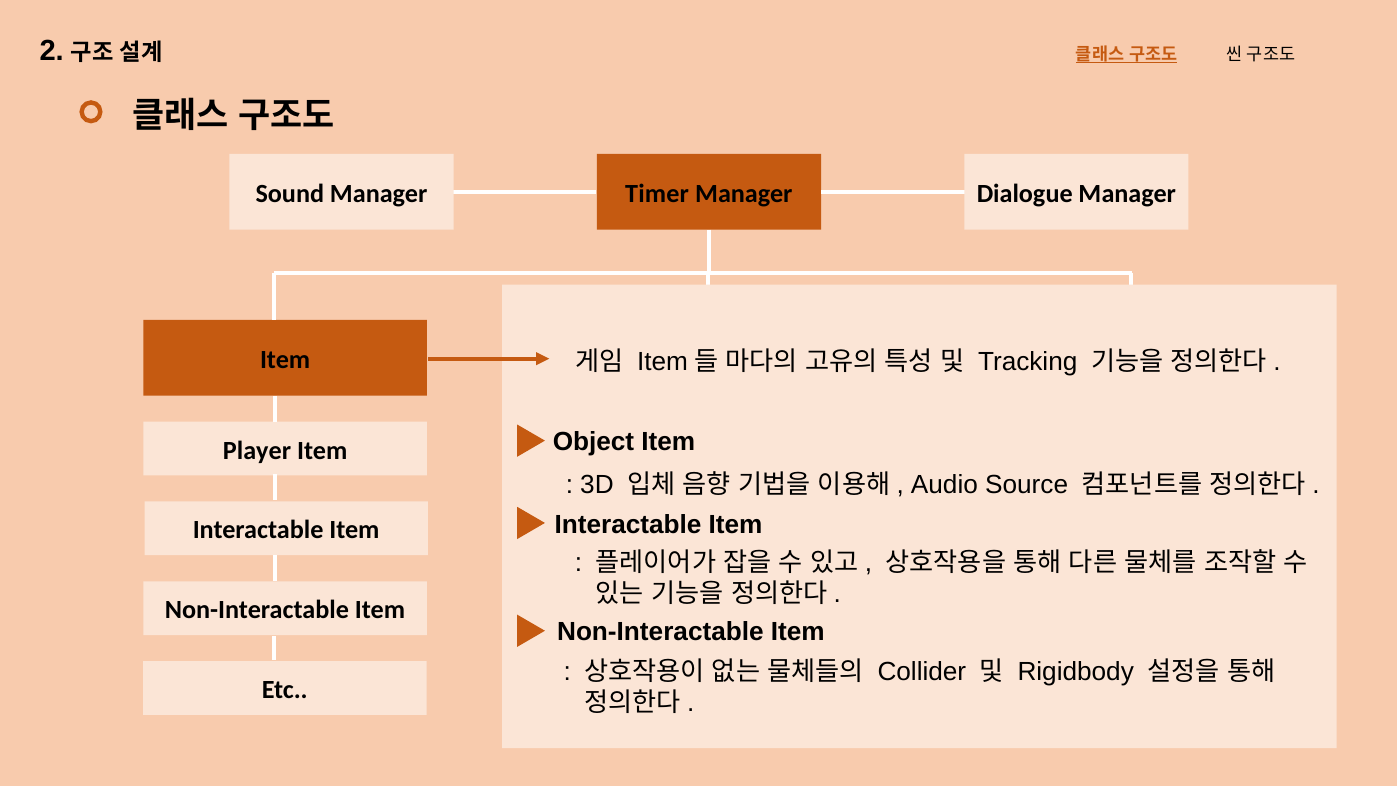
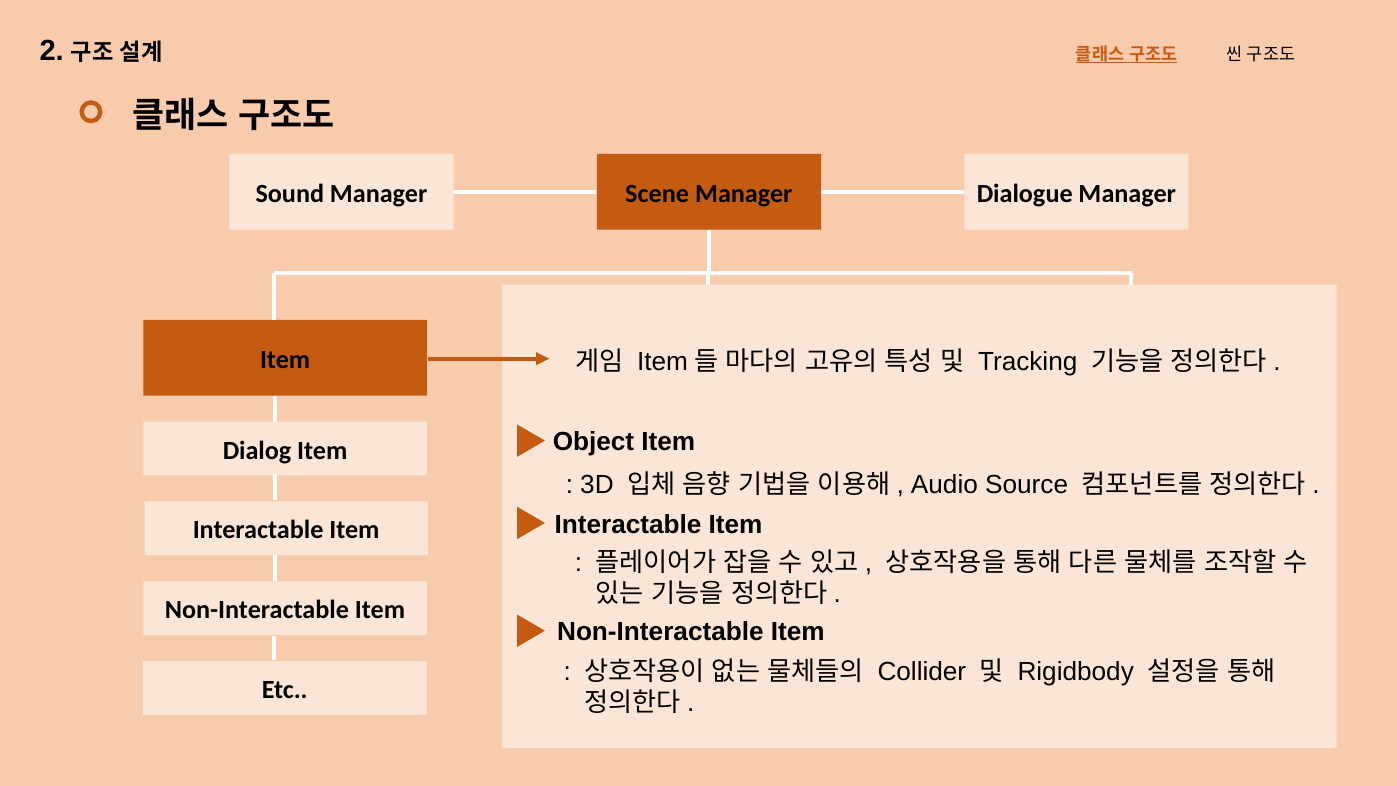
Timer: Timer -> Scene (657, 194)
Player: Player -> Dialog (257, 450)
